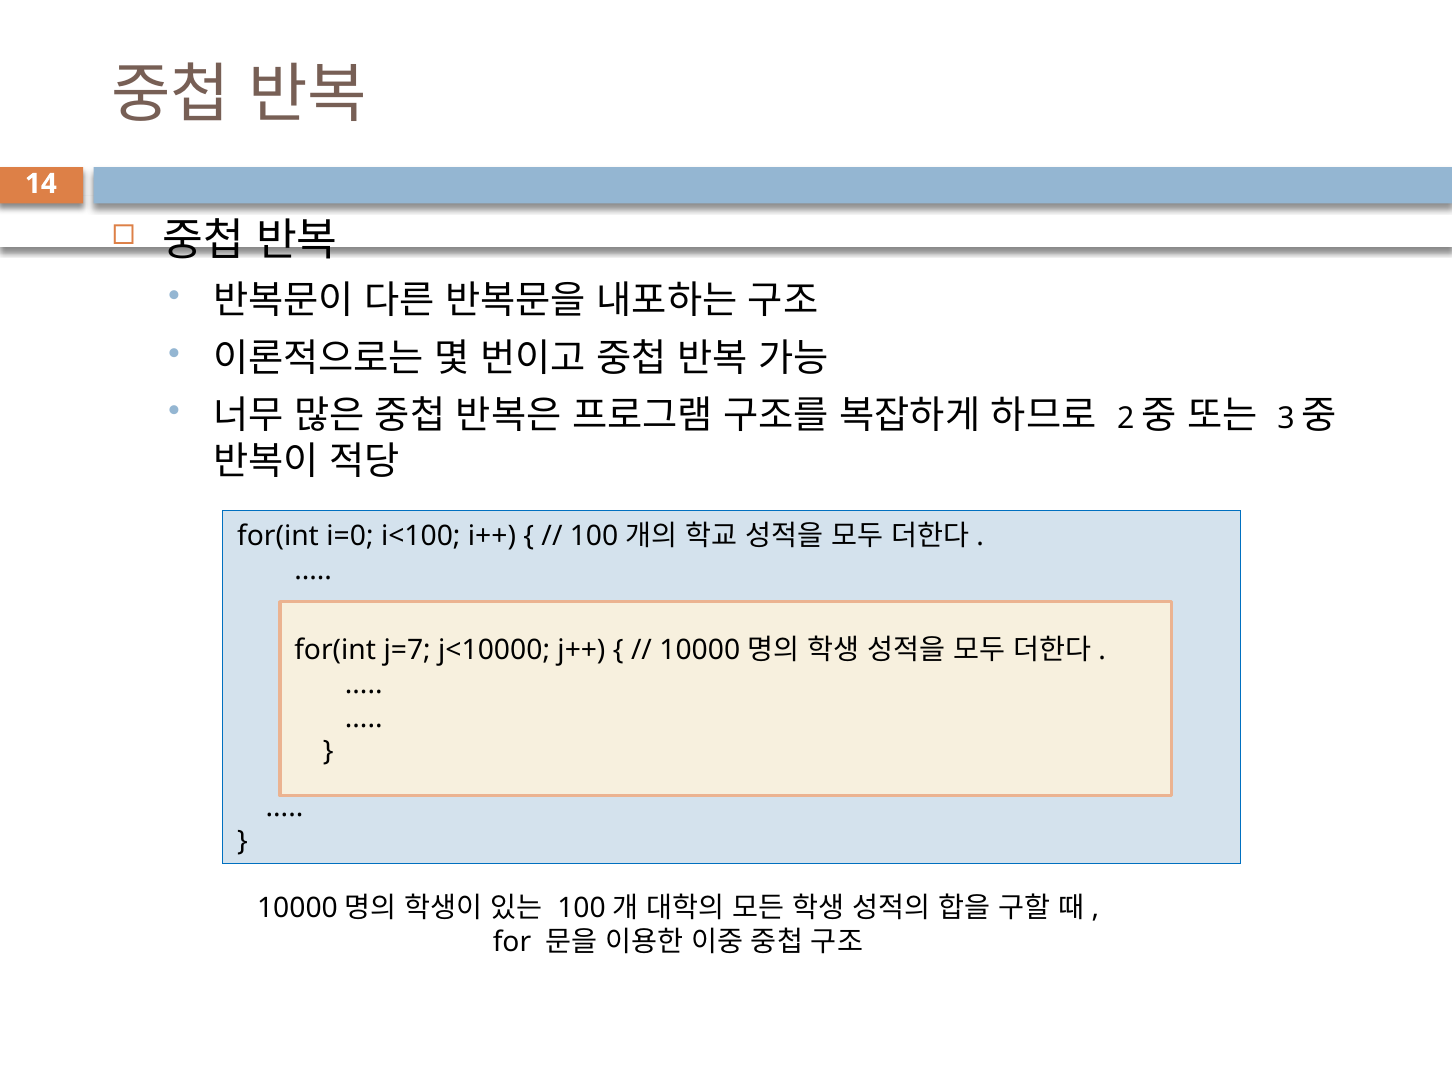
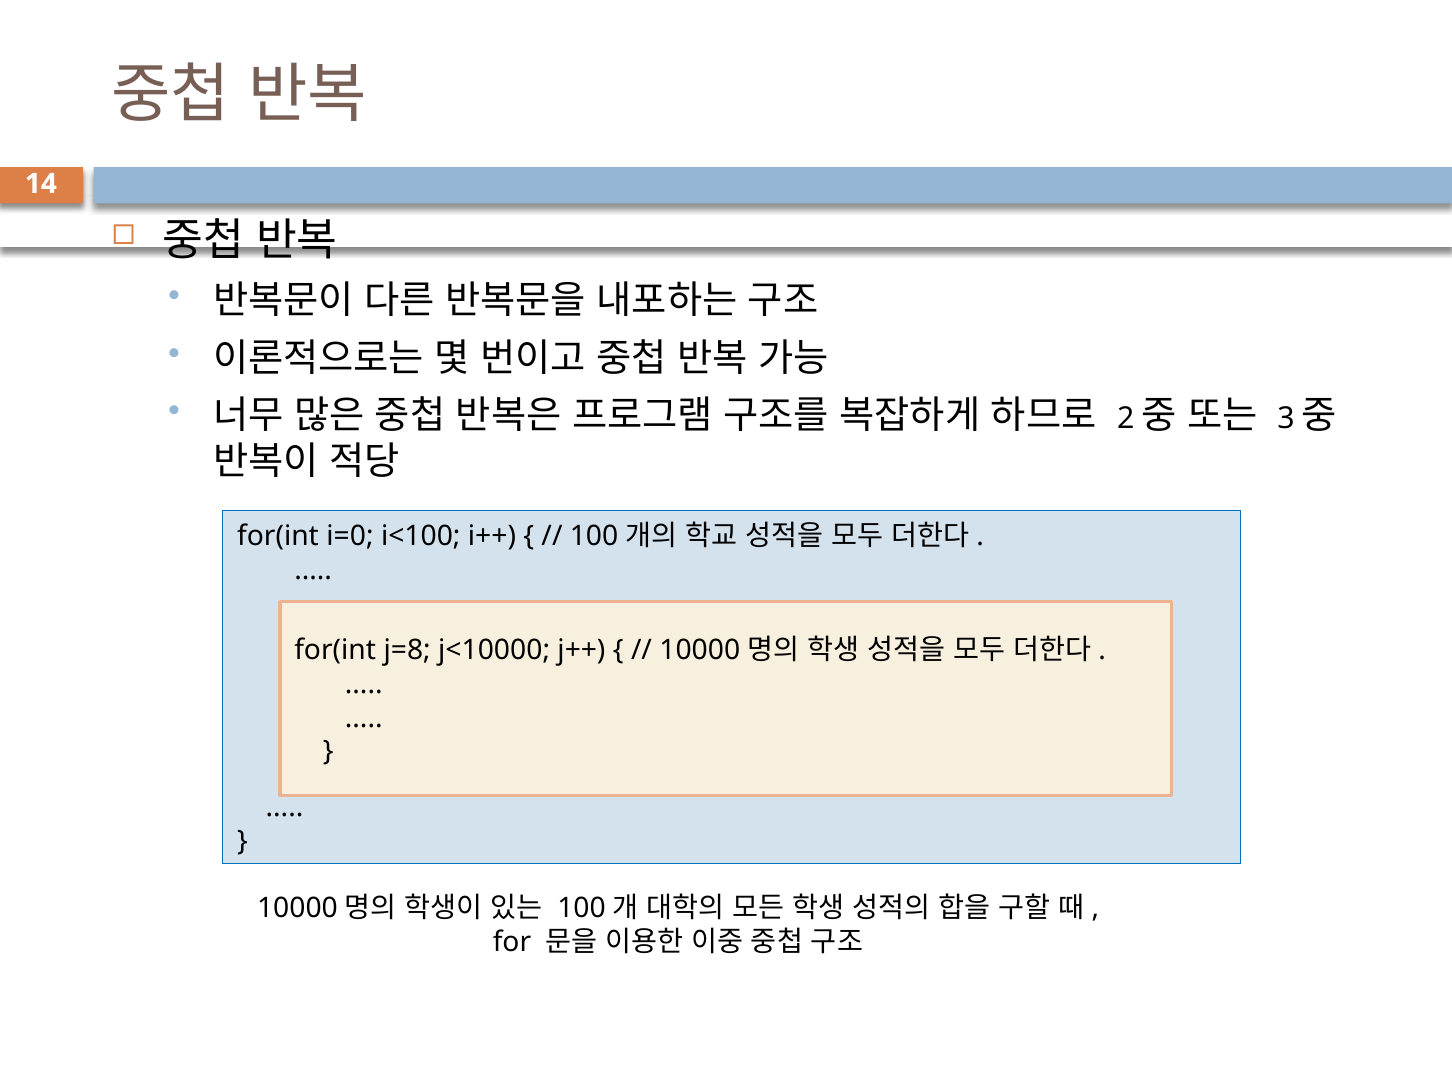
j=7: j=7 -> j=8 (407, 650)
